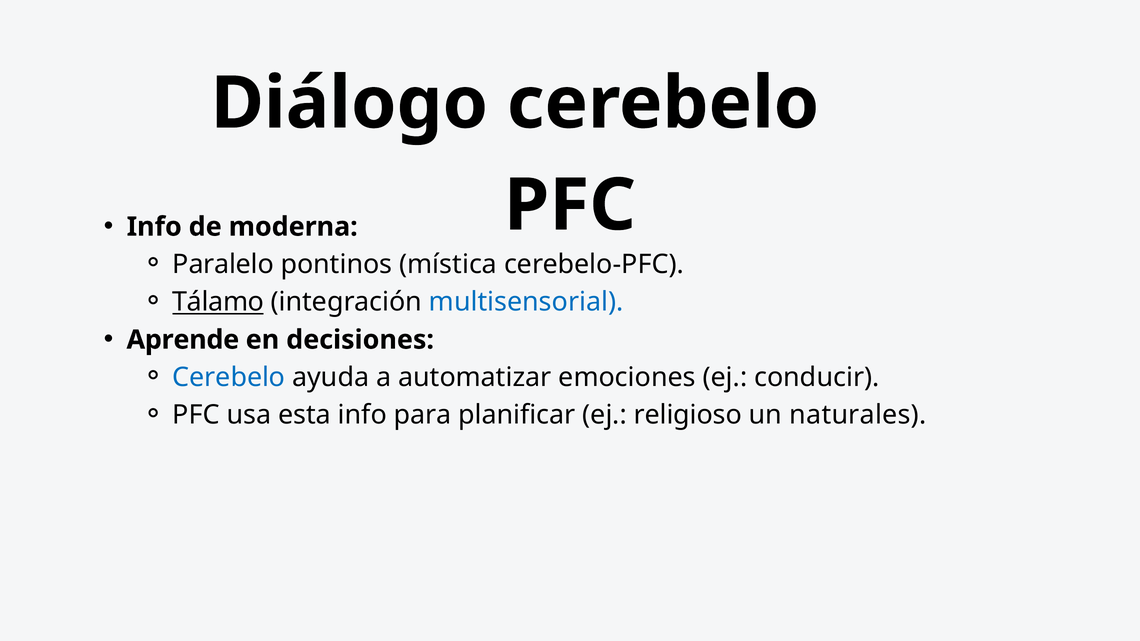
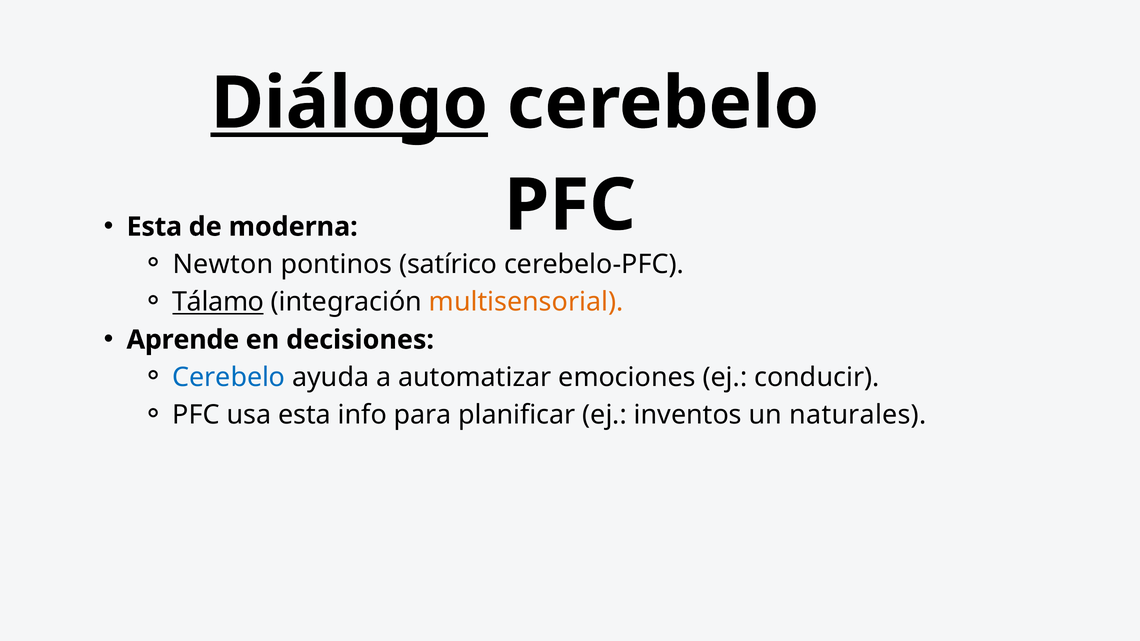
Diálogo underline: none -> present (349, 104)
Info: Info -> Esta (154, 227)
Paralelo: Paralelo -> Newton (223, 265)
mística: mística -> satírico (448, 265)
multisensorial colour: blue -> orange (526, 302)
religioso: religioso -> inventos (688, 415)
